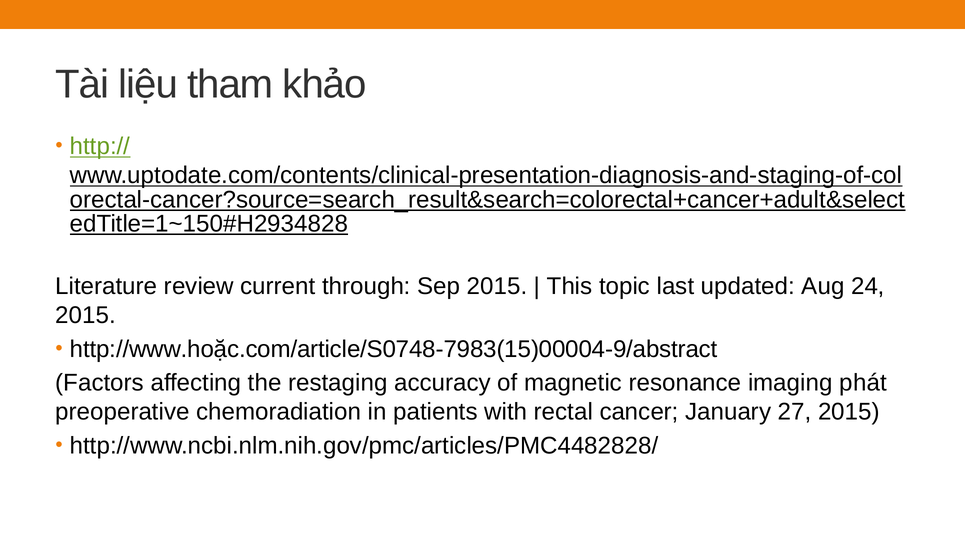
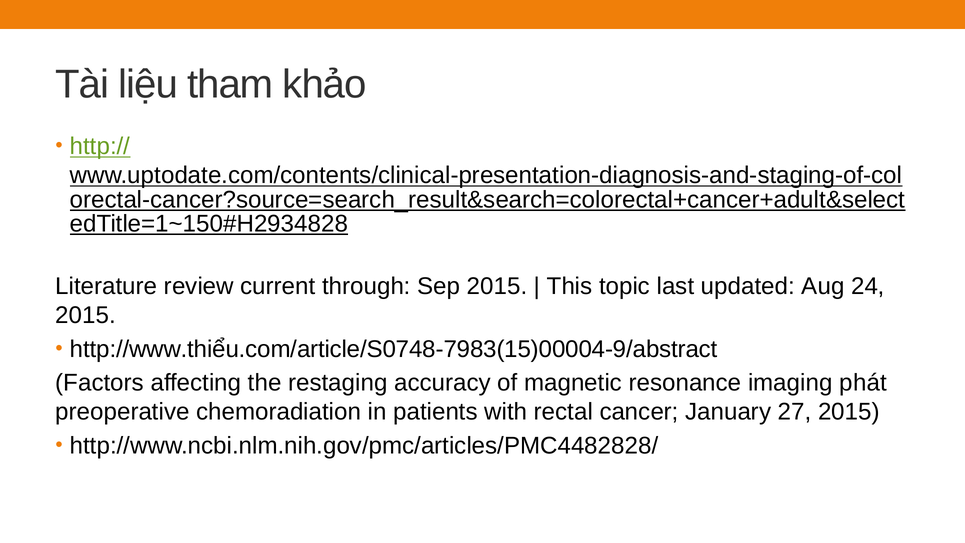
http://www.hoặc.com/article/S0748-7983(15)00004-9/abstract: http://www.hoặc.com/article/S0748-7983(15)00004-9/abstract -> http://www.thiểu.com/article/S0748-7983(15)00004-9/abstract (394, 349)
